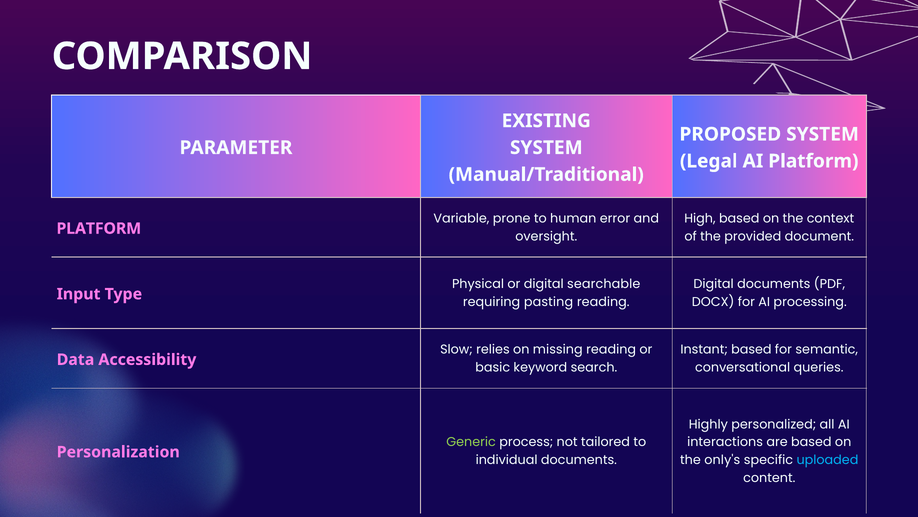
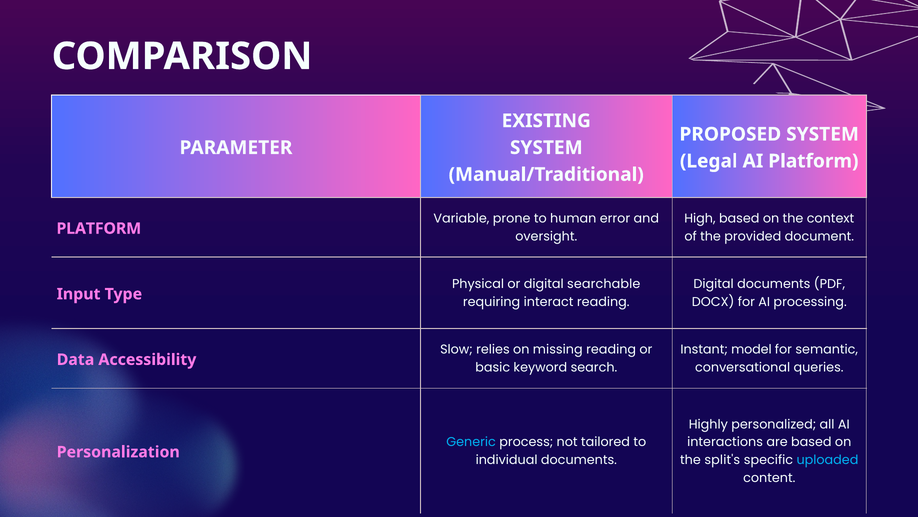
pasting: pasting -> interact (549, 302)
Instant based: based -> model (751, 349)
Generic colour: light green -> light blue (471, 442)
only's: only's -> split's (722, 460)
